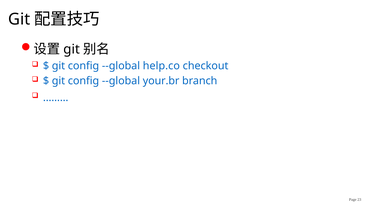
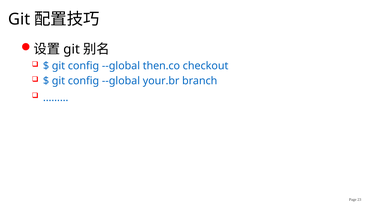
help.co: help.co -> then.co (161, 66)
